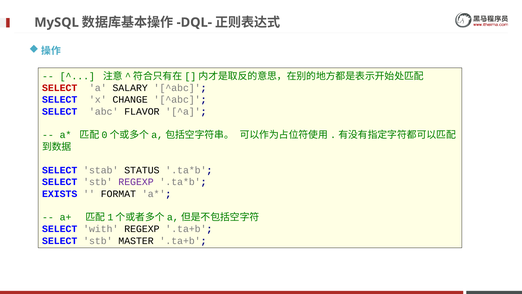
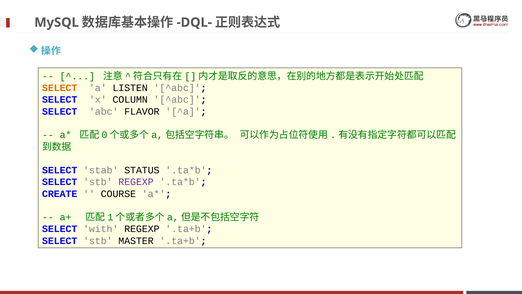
SELECT colour: red -> orange (60, 88)
SALARY: SALARY -> LISTEN (130, 88)
CHANGE: CHANGE -> COLUMN (130, 100)
EXISTS: EXISTS -> CREATE (60, 194)
FORMAT: FORMAT -> COURSE (118, 194)
